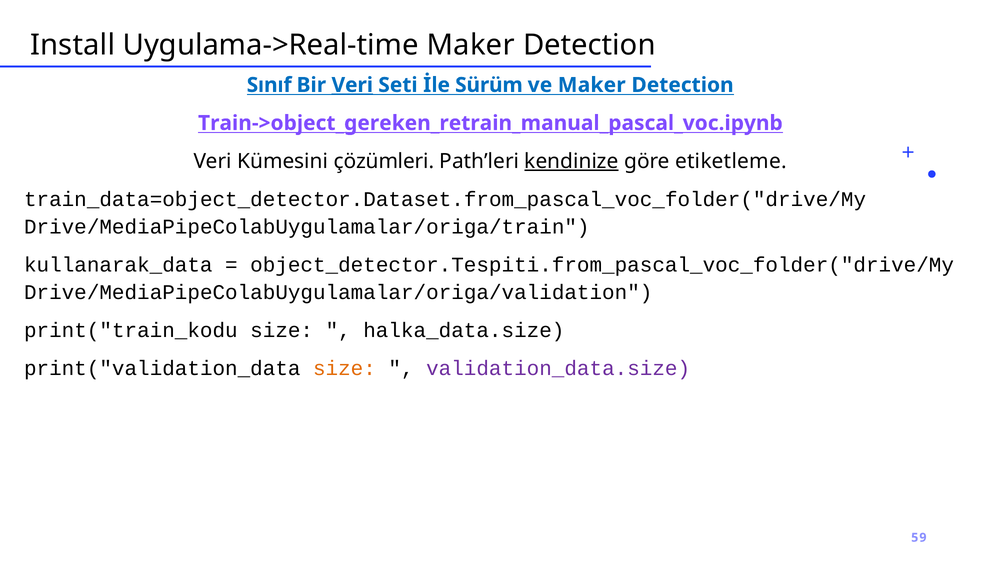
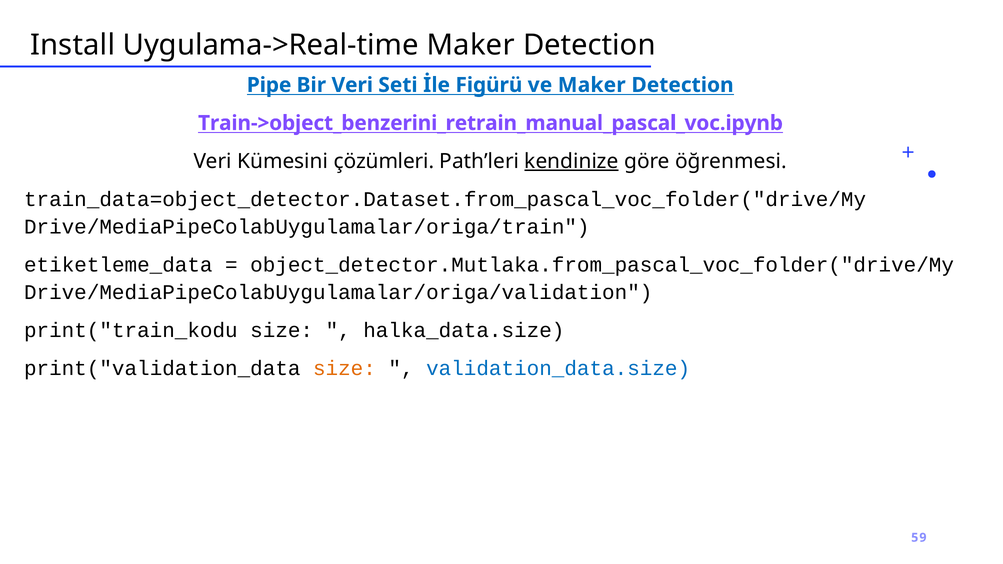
Sınıf: Sınıf -> Pipe (269, 85)
Veri underline: present -> none (352, 85)
Sürüm: Sürüm -> Figürü (489, 85)
Train->object_gereken_retrain_manual_pascal_voc.ipynb: Train->object_gereken_retrain_manual_pascal_voc.ipynb -> Train->object_benzerini_retrain_manual_pascal_voc.ipynb (490, 123)
etiketleme: etiketleme -> öğrenmesi (731, 161)
kullanarak_data: kullanarak_data -> etiketleme_data (118, 265)
object_detector.Tespiti.from_pascal_voc_folder("drive/My: object_detector.Tespiti.from_pascal_voc_folder("drive/My -> object_detector.Mutlaka.from_pascal_voc_folder("drive/My (602, 265)
validation_data.size colour: purple -> blue (558, 369)
